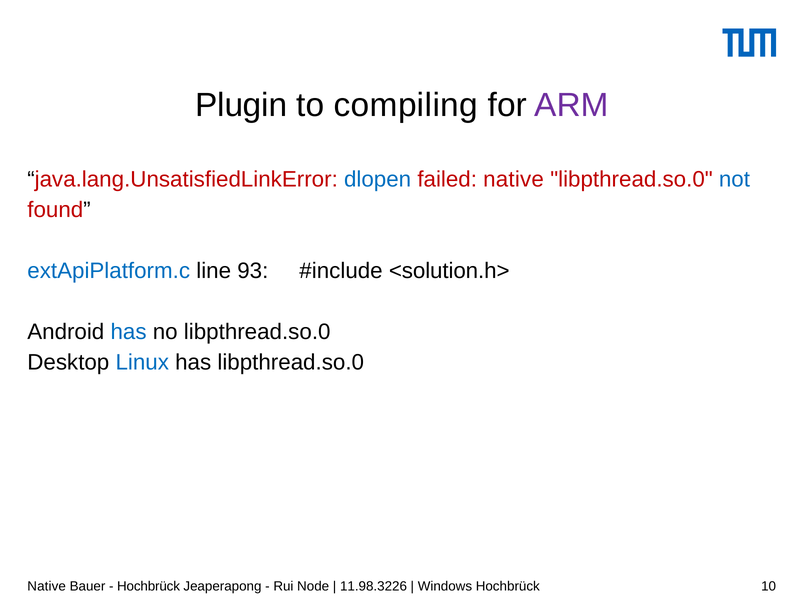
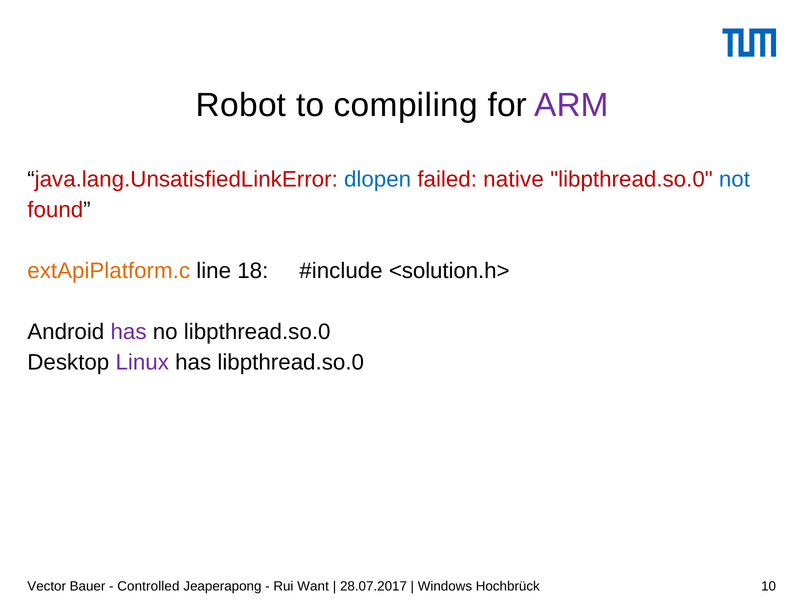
Plugin: Plugin -> Robot (241, 105)
extApiPlatform.c colour: blue -> orange (109, 271)
93: 93 -> 18 (253, 271)
has colour: blue -> purple (129, 332)
Linux colour: blue -> purple (142, 362)
Native: Native -> Vector (47, 586)
Hochbrück: Hochbrück -> Controlled (148, 586)
Node: Node -> Want (313, 586)
11.98.3226: 11.98.3226 -> 28.07.2017 (373, 586)
